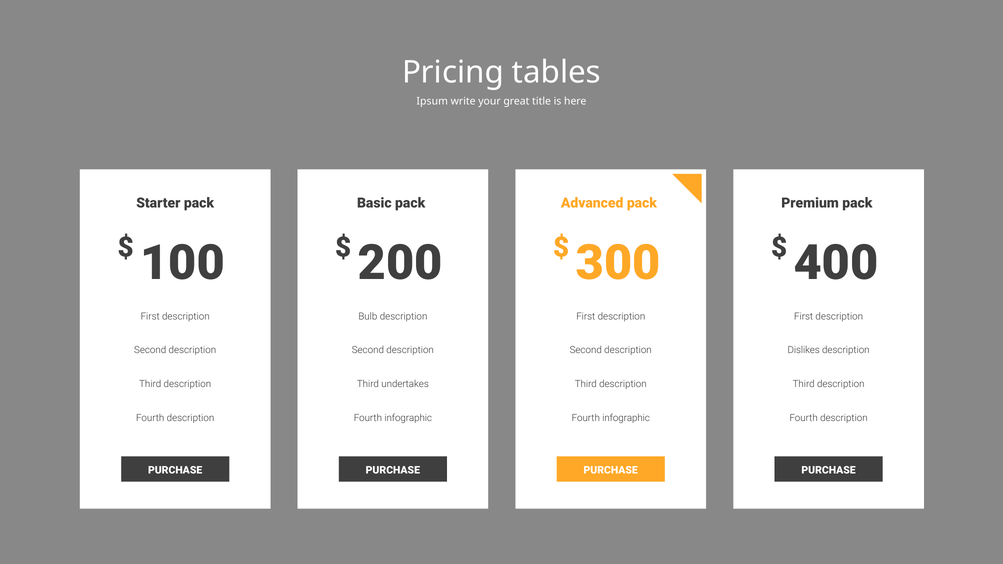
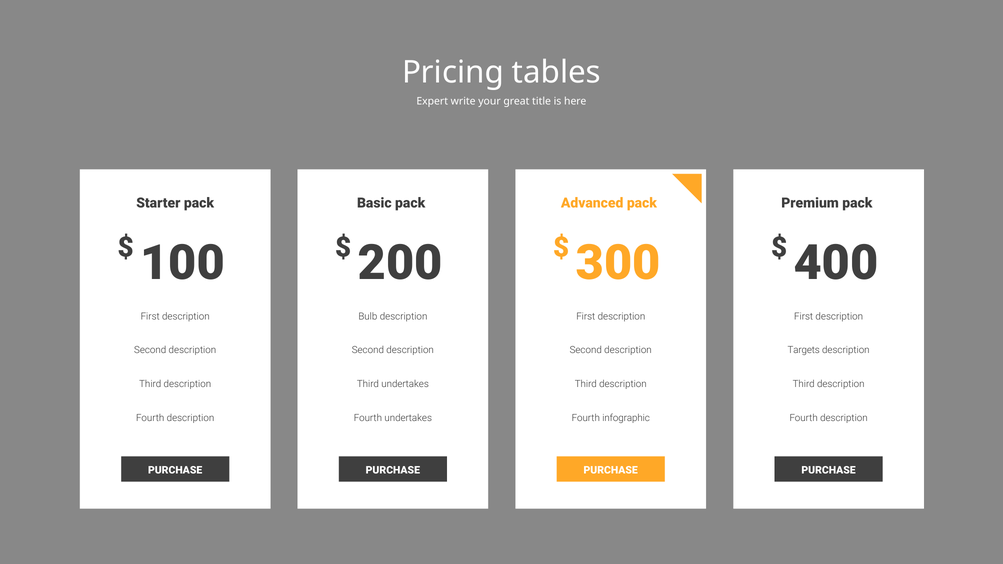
Ipsum: Ipsum -> Expert (432, 101)
Dislikes: Dislikes -> Targets (804, 350)
infographic: infographic -> undertakes (408, 418)
